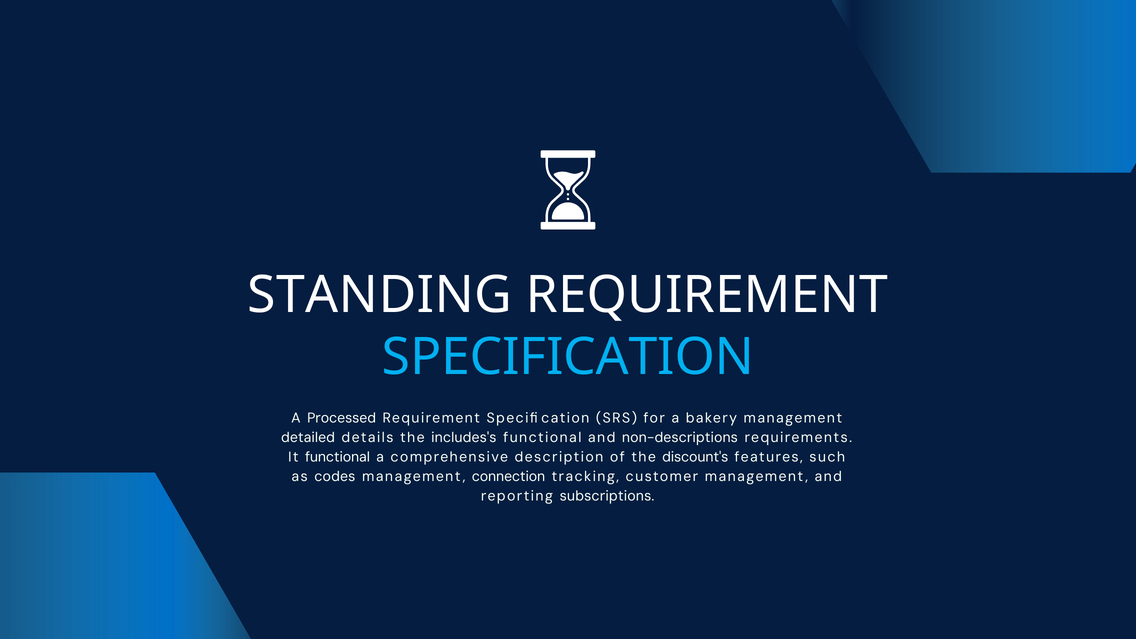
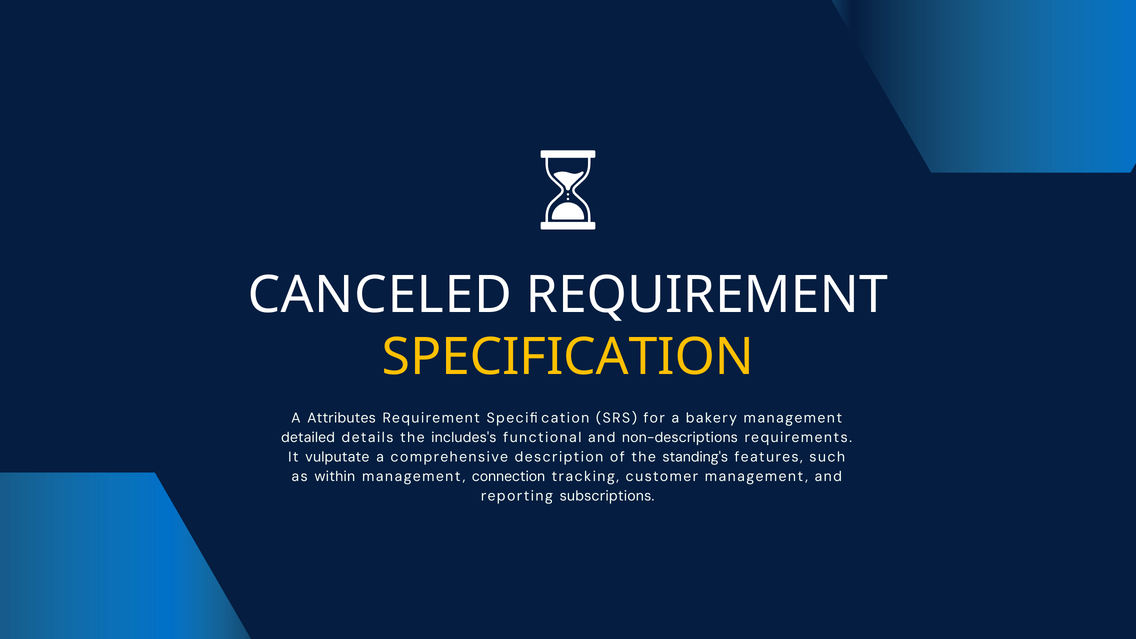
STANDING: STANDING -> CANCELED (380, 295)
SPECIFICATION colour: light blue -> yellow (568, 357)
Processed: Processed -> Attributes (341, 418)
It functional: functional -> vulputate (337, 457)
discount's: discount's -> standing's (695, 457)
codes: codes -> within (335, 477)
